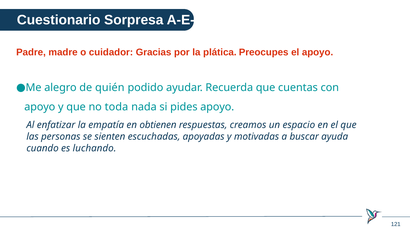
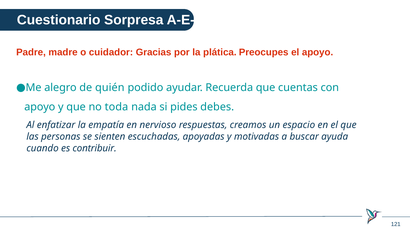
pides apoyo: apoyo -> debes (217, 107)
obtienen: obtienen -> nervioso (158, 125)
luchando: luchando -> contribuir (95, 148)
